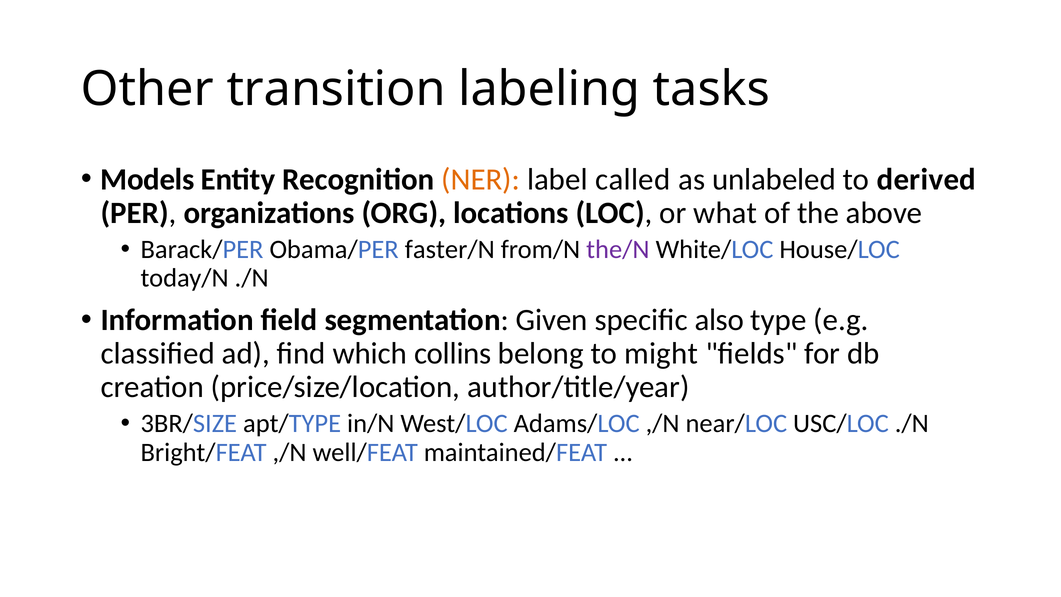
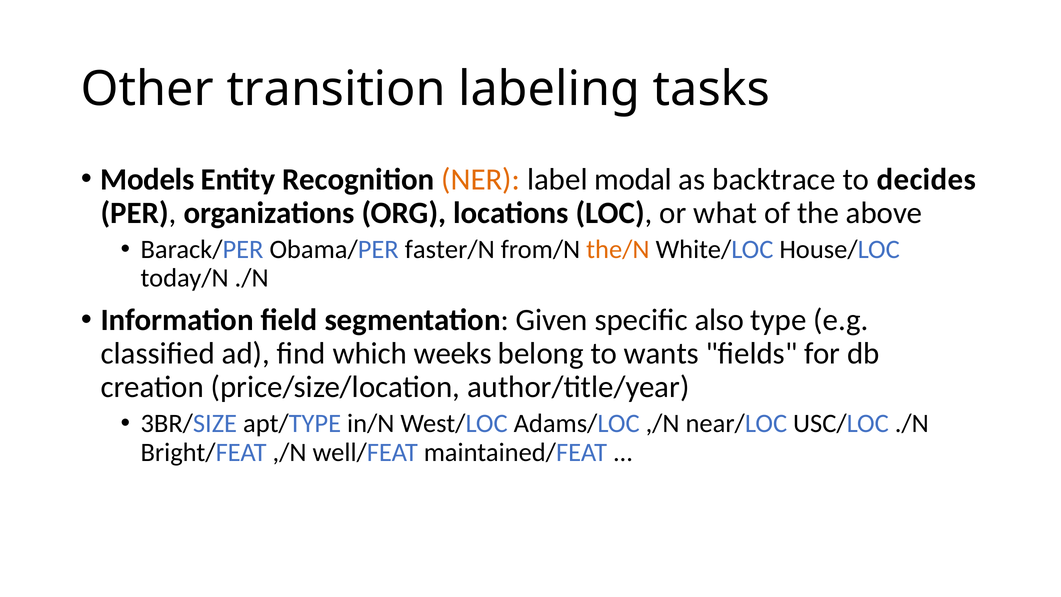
called: called -> modal (633, 179)
unlabeled: unlabeled -> backtrace (774, 179)
derived: derived -> decides (926, 179)
the/N colour: purple -> orange (618, 249)
collins: collins -> weeks (453, 354)
might: might -> wants (661, 354)
